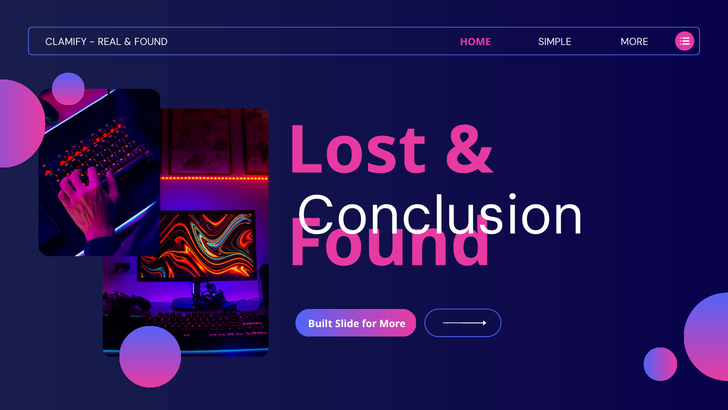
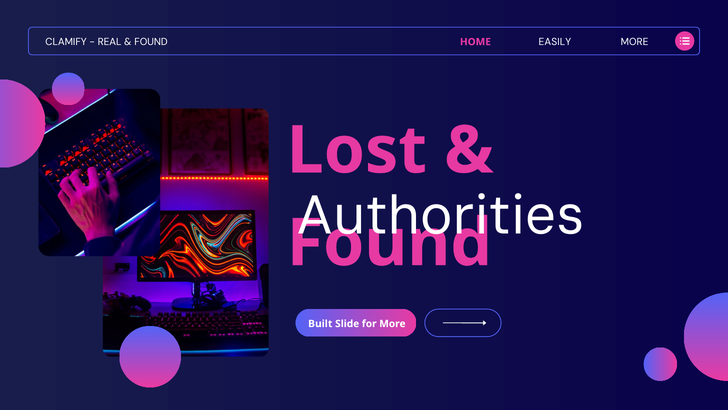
SIMPLE: SIMPLE -> EASILY (555, 42)
Conclusion: Conclusion -> Authorities (441, 216)
